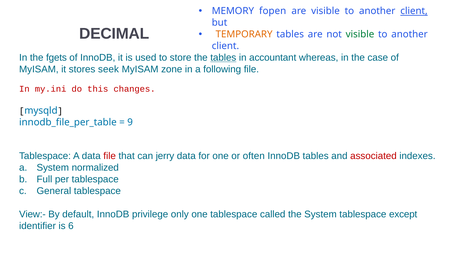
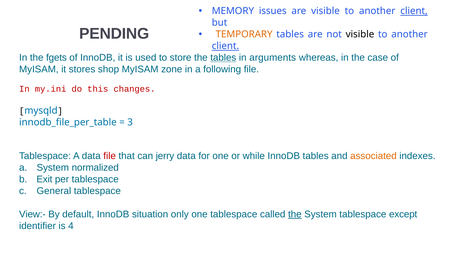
fopen: fopen -> issues (273, 11)
DECIMAL: DECIMAL -> PENDING (114, 34)
visible colour: green -> black (360, 34)
client underline: none -> present (225, 46)
accountant: accountant -> arguments (273, 58)
seek: seek -> shop (109, 69)
9: 9 -> 3 (130, 122)
often: often -> while (254, 156)
associated colour: red -> orange (373, 156)
Full: Full -> Exit (44, 179)
privilege: privilege -> situation (150, 214)
the underline: none -> present (295, 214)
6: 6 -> 4 (71, 226)
